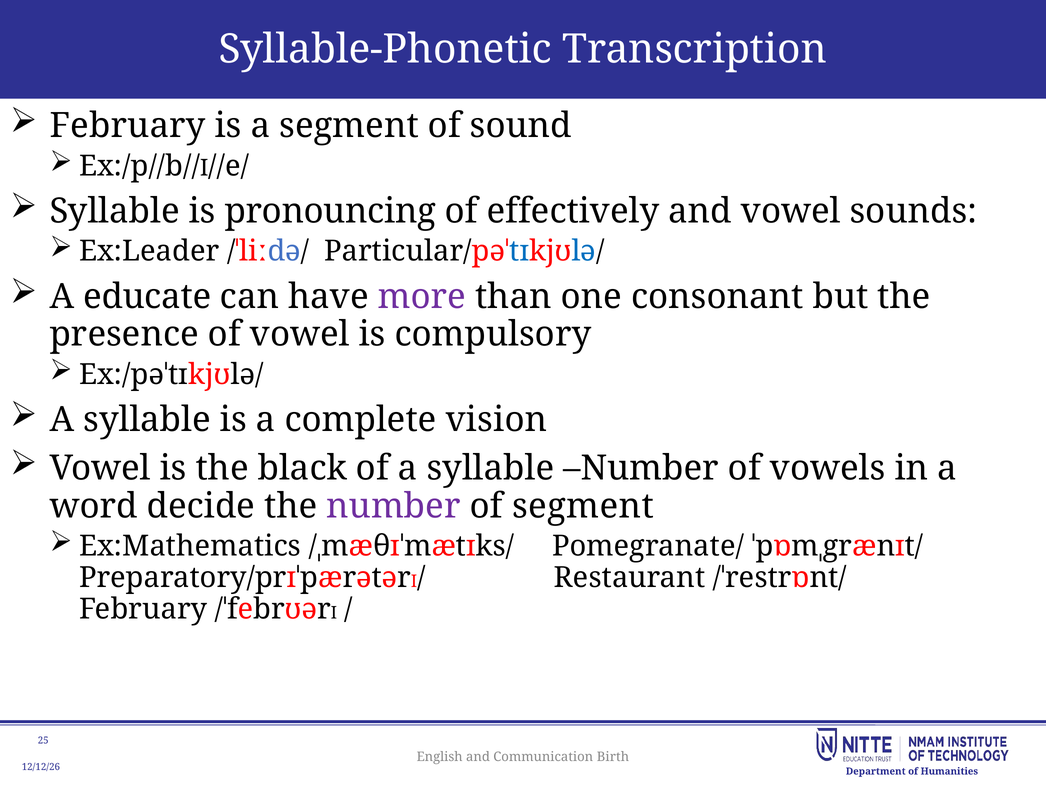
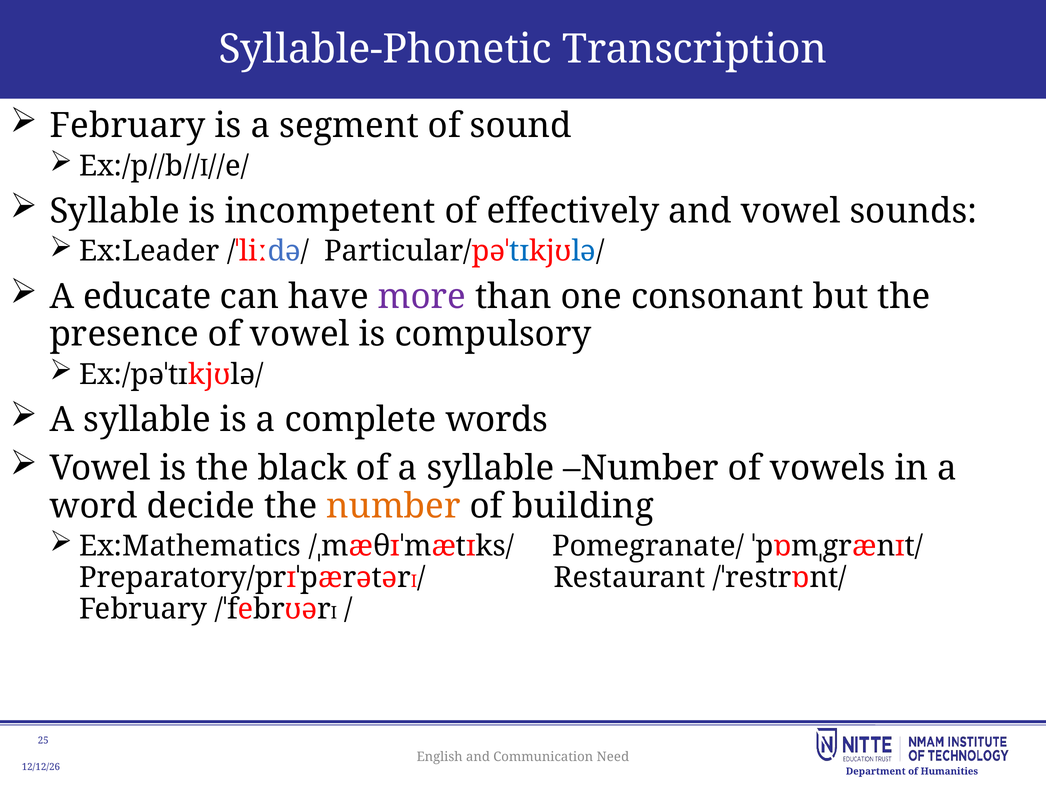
pronouncing: pronouncing -> incompetent (330, 211)
vision: vision -> words (497, 420)
number colour: purple -> orange (393, 506)
of segment: segment -> building (583, 506)
Birth: Birth -> Need (613, 756)
